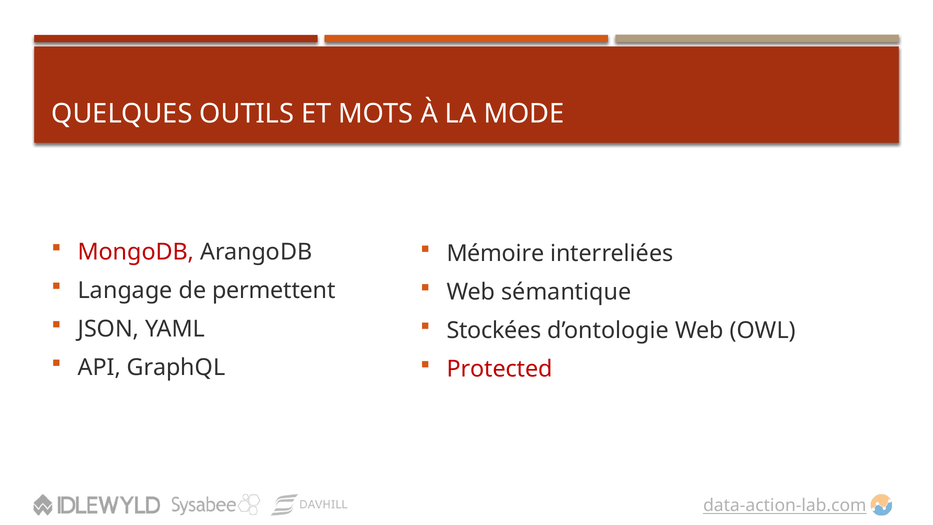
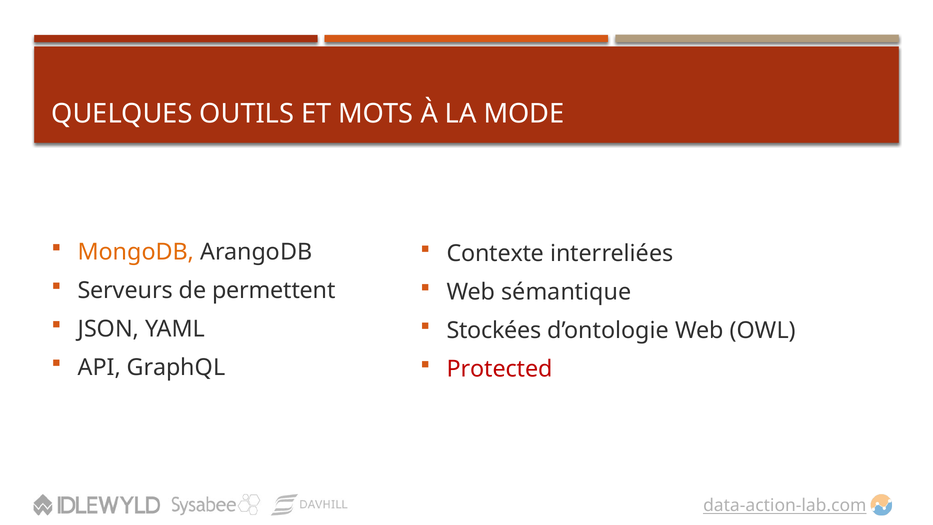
MongoDB colour: red -> orange (136, 252)
Mémoire: Mémoire -> Contexte (495, 253)
Langage: Langage -> Serveurs (125, 290)
